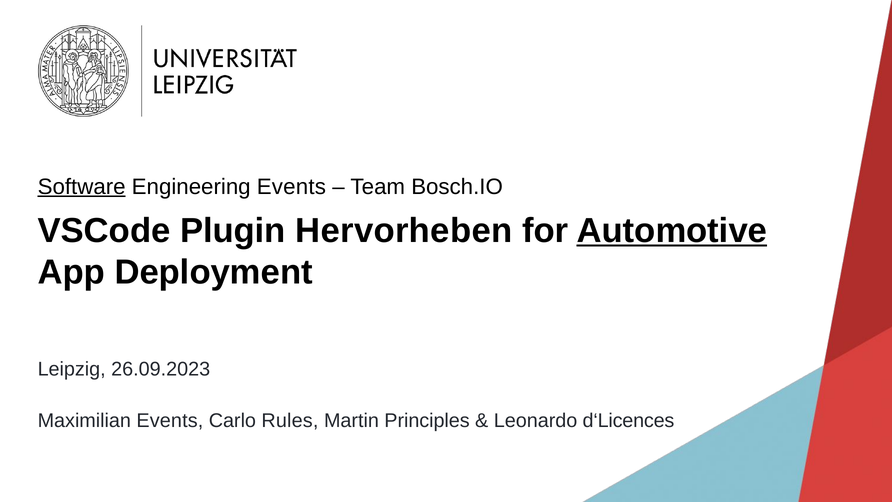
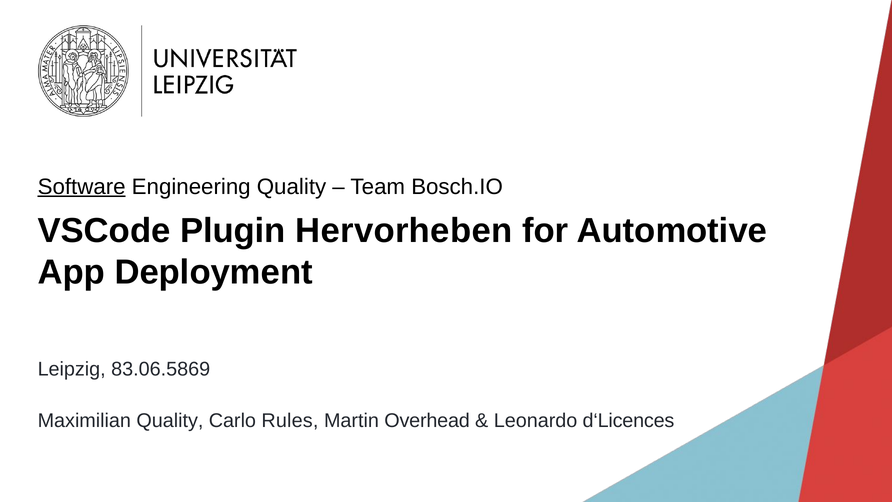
Engineering Events: Events -> Quality (291, 187)
Automotive underline: present -> none (672, 231)
26.09.2023: 26.09.2023 -> 83.06.5869 (161, 369)
Maximilian Events: Events -> Quality (170, 420)
Principles: Principles -> Overhead (427, 420)
